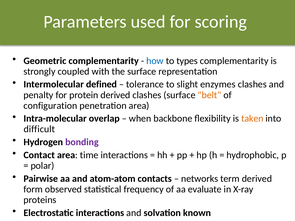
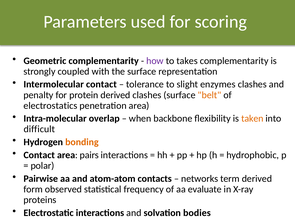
how colour: blue -> purple (155, 61)
types: types -> takes (187, 61)
Intermolecular defined: defined -> contact (101, 84)
configuration: configuration -> electrostatics (50, 106)
bonding colour: purple -> orange (82, 142)
time: time -> pairs (89, 155)
known: known -> bodies (197, 213)
